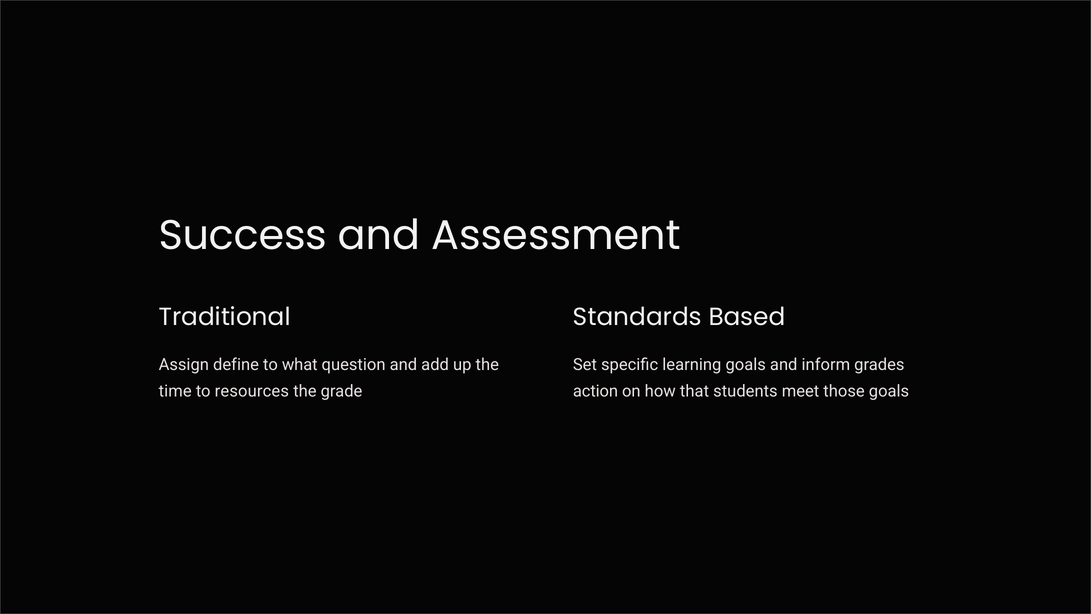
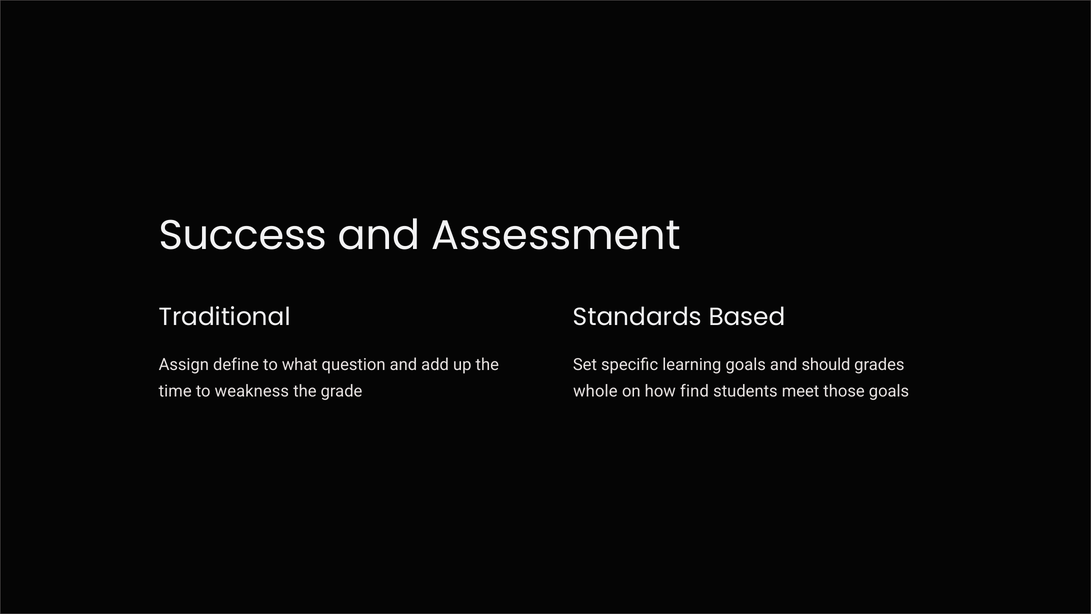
inform: inform -> should (826, 364)
resources: resources -> weakness (252, 391)
action: action -> whole (595, 391)
that: that -> find (694, 391)
